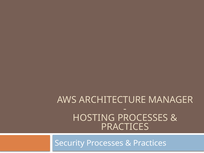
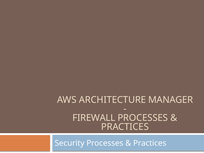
HOSTING: HOSTING -> FIREWALL (94, 118)
